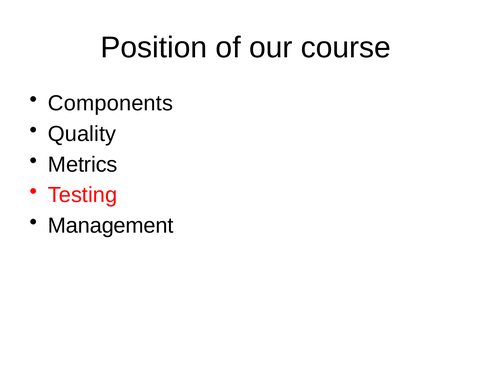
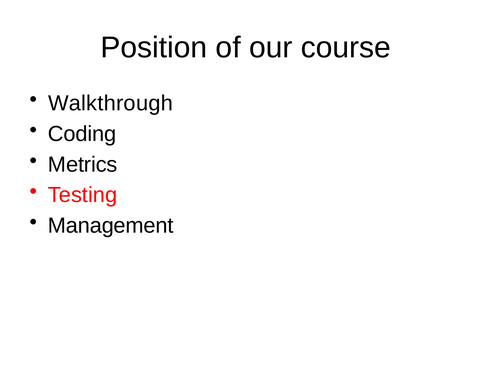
Components: Components -> Walkthrough (110, 103)
Quality: Quality -> Coding (82, 134)
